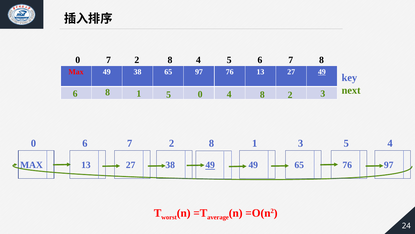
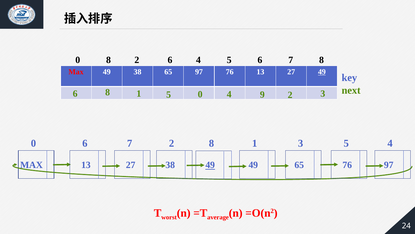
0 7: 7 -> 8 (108, 60)
2 8: 8 -> 6 (170, 60)
6 8: 8 -> 9 (262, 95)
